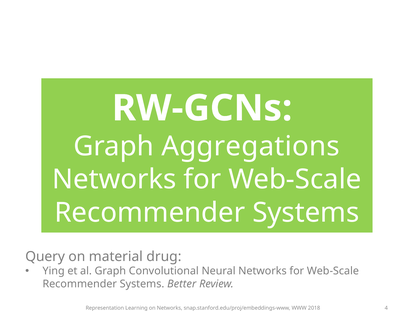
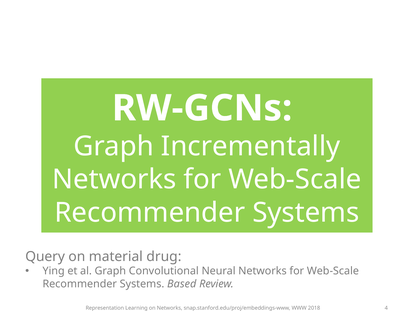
Aggregations: Aggregations -> Incrementally (251, 146)
Better: Better -> Based (182, 283)
